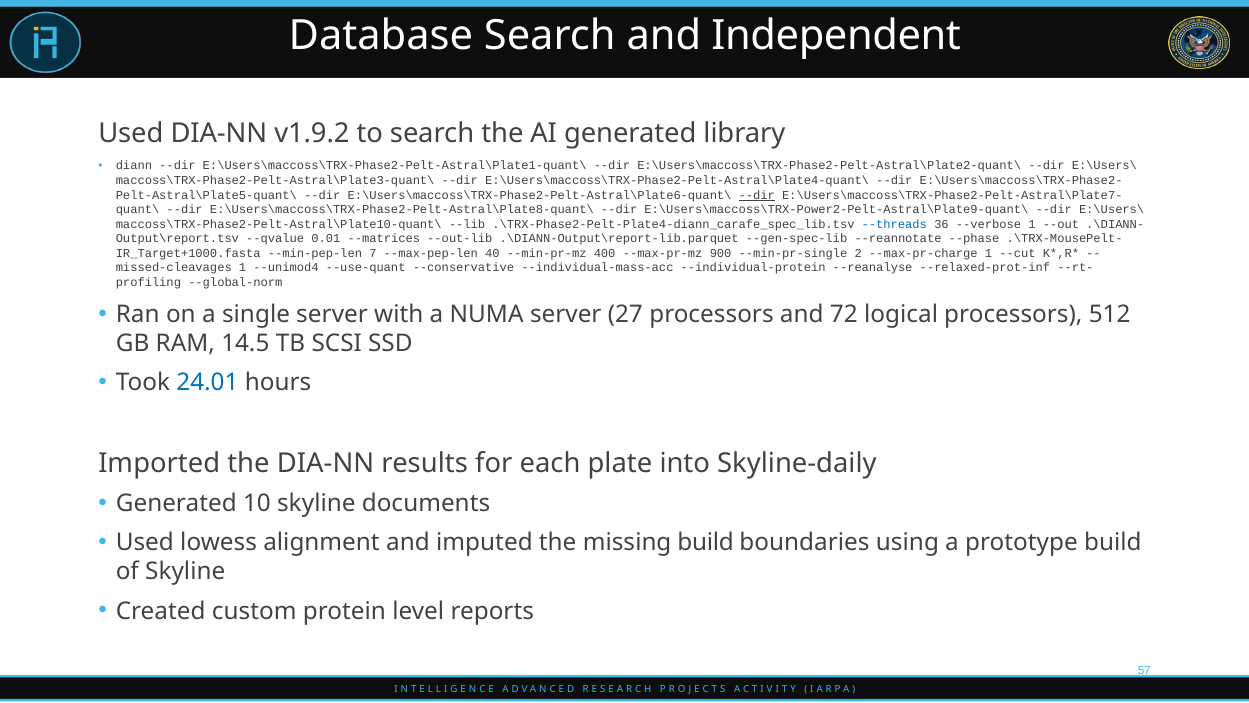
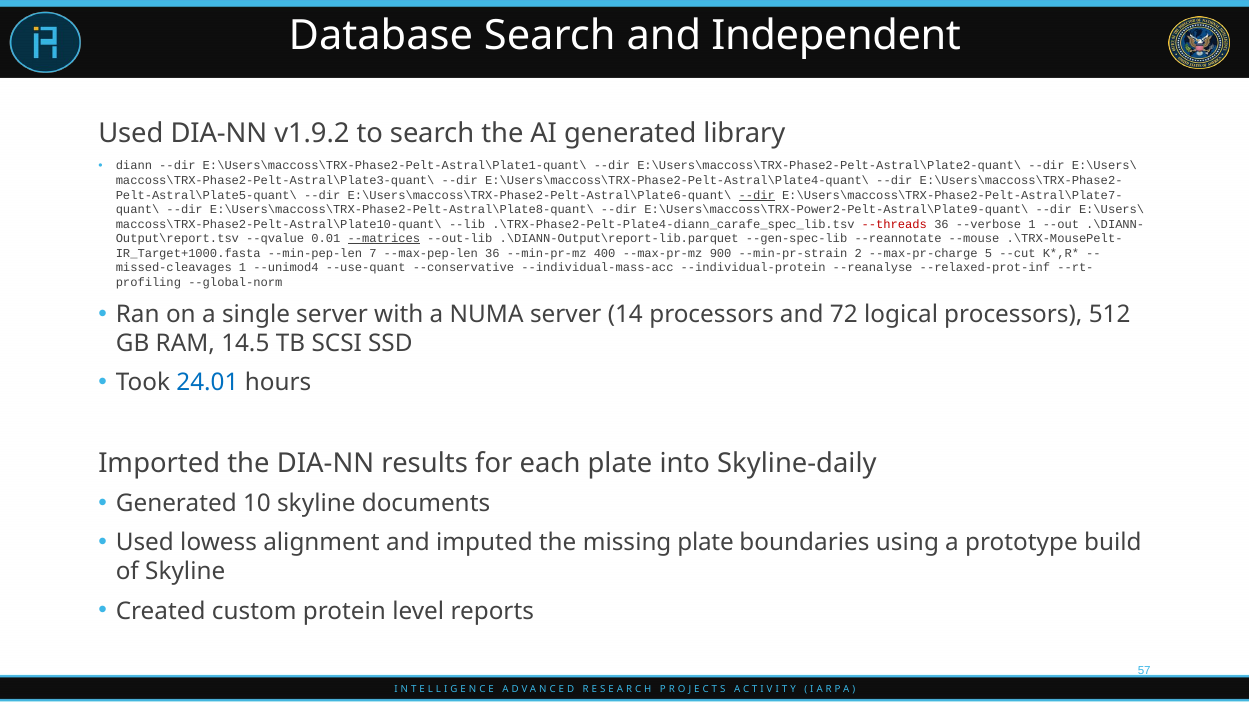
--threads colour: blue -> red (894, 224)
--matrices underline: none -> present (384, 238)
--phase: --phase -> --mouse (974, 238)
--max-pep-len 40: 40 -> 36 (492, 253)
--min-pr-single: --min-pr-single -> --min-pr-strain (793, 253)
--max-pr-charge 1: 1 -> 5 (988, 253)
27: 27 -> 14 (625, 314)
missing build: build -> plate (706, 542)
